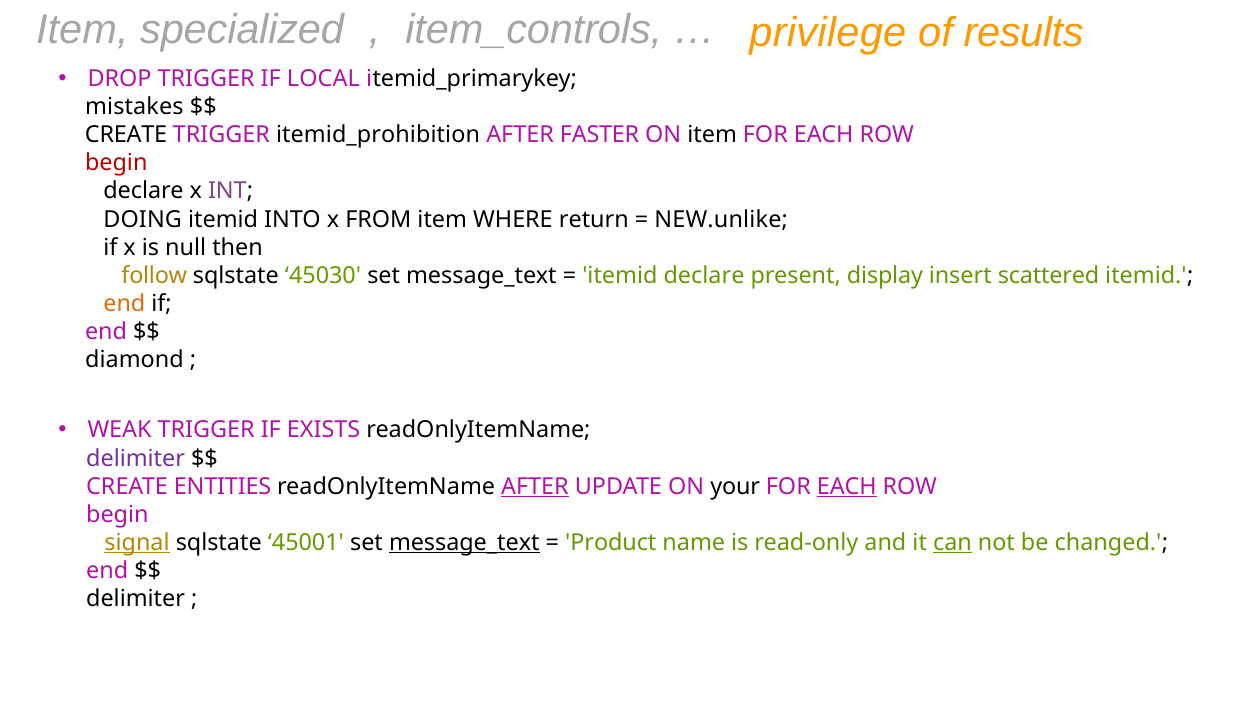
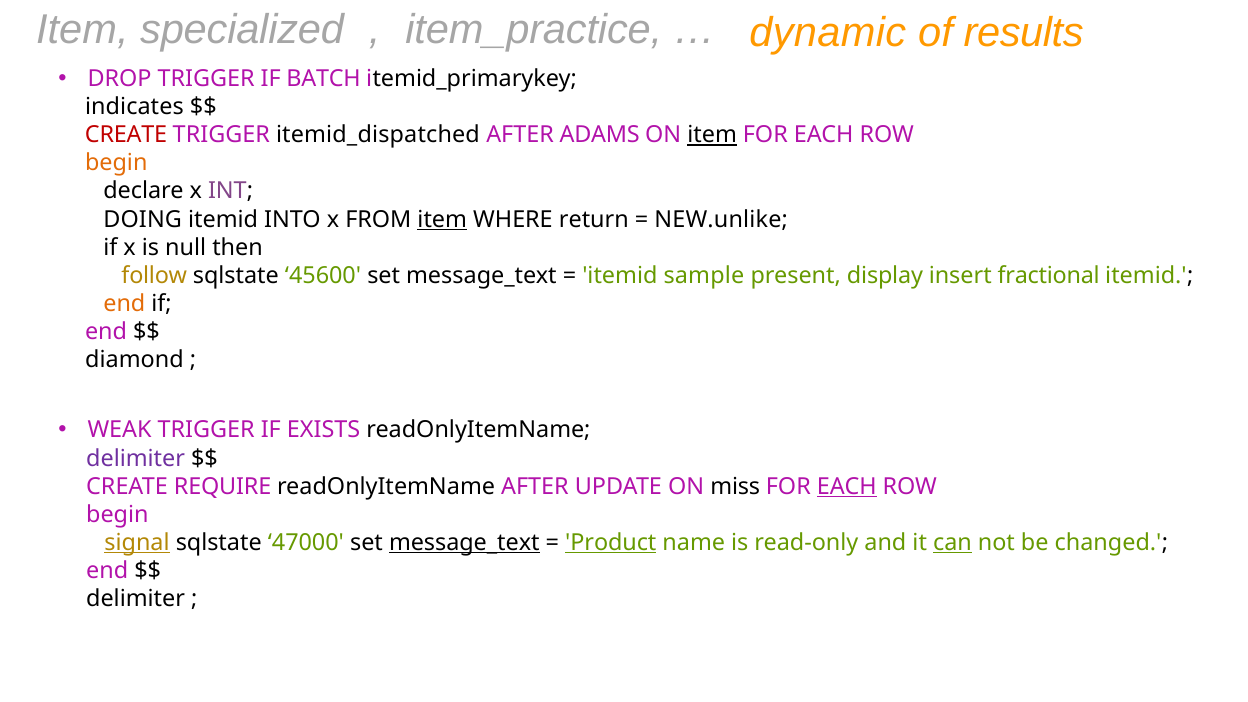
item_controls: item_controls -> item_practice (534, 30)
privilege: privilege -> dynamic (828, 32)
LOCAL: LOCAL -> BATCH (324, 79)
mistakes: mistakes -> indicates (134, 107)
CREATE colour: black -> red (126, 135)
itemid_prohibition: itemid_prohibition -> itemid_dispatched (378, 135)
FASTER: FASTER -> ADAMS (600, 135)
item underline: none -> present (712, 135)
begin colour: red -> orange (116, 163)
item underline: none -> present (442, 219)
45030: 45030 -> 45600 (323, 276)
itemid declare: declare -> sample (704, 276)
scattered: scattered -> fractional (1049, 276)
ENTITIES: ENTITIES -> REQUIRE (223, 486)
AFTER underline: present -> none (535, 486)
your: your -> miss (735, 486)
45001: 45001 -> 47000 (306, 543)
Product underline: none -> present (611, 543)
